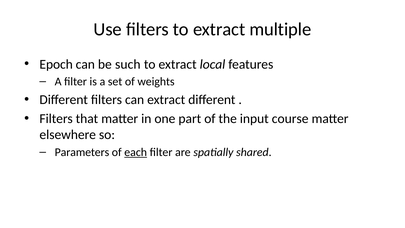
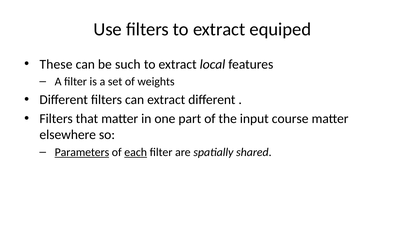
multiple: multiple -> equiped (280, 29)
Epoch: Epoch -> These (56, 64)
Parameters underline: none -> present (82, 152)
